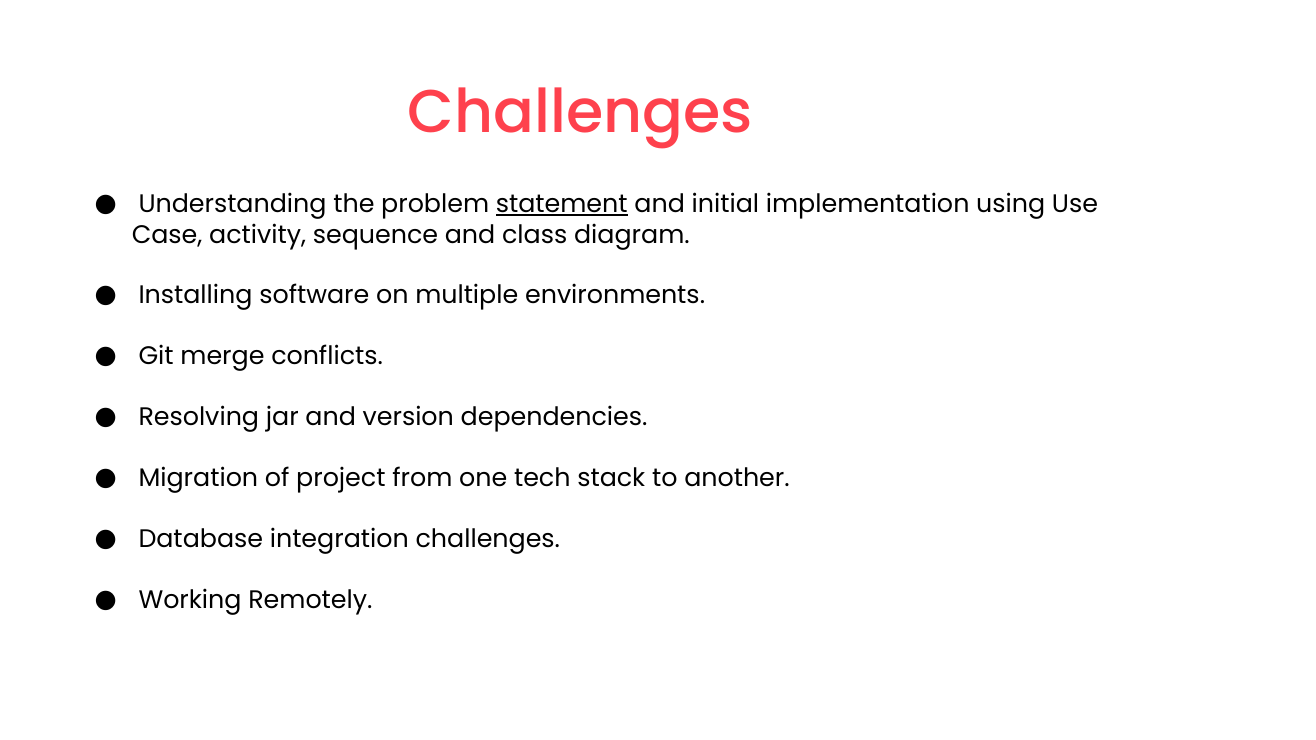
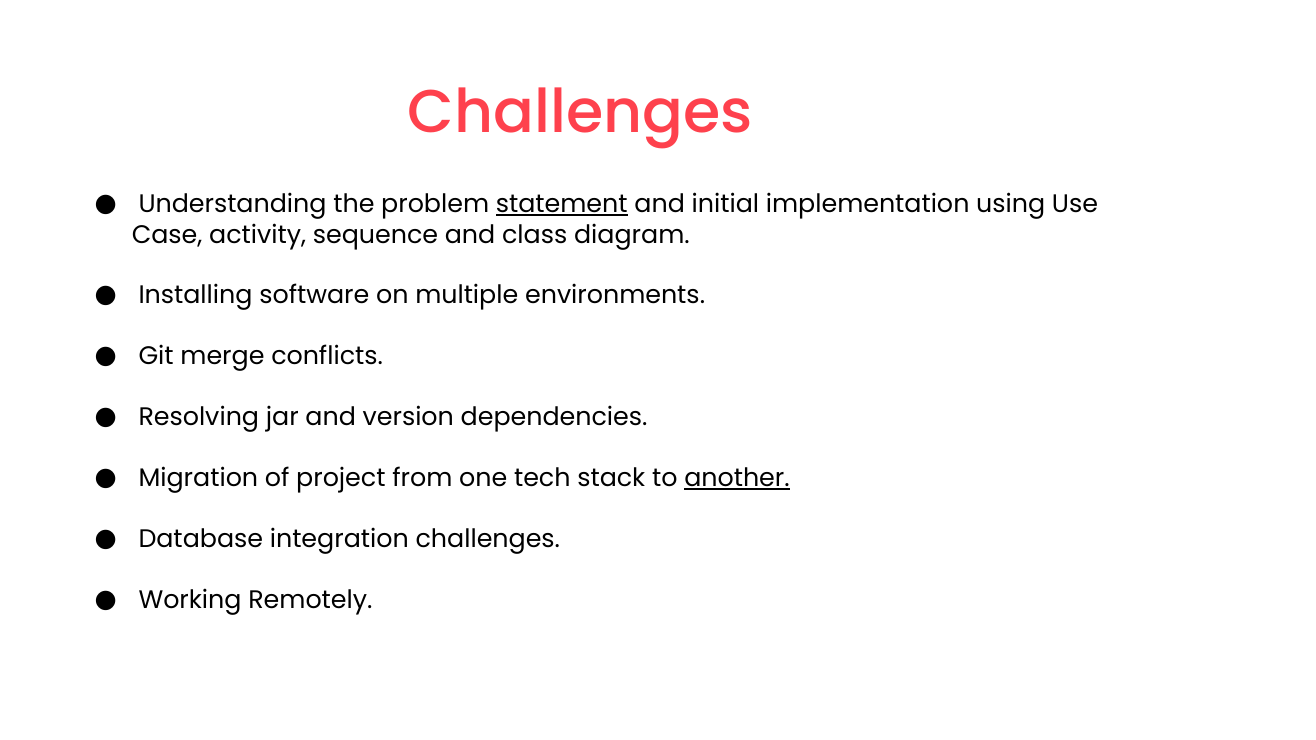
another underline: none -> present (737, 478)
